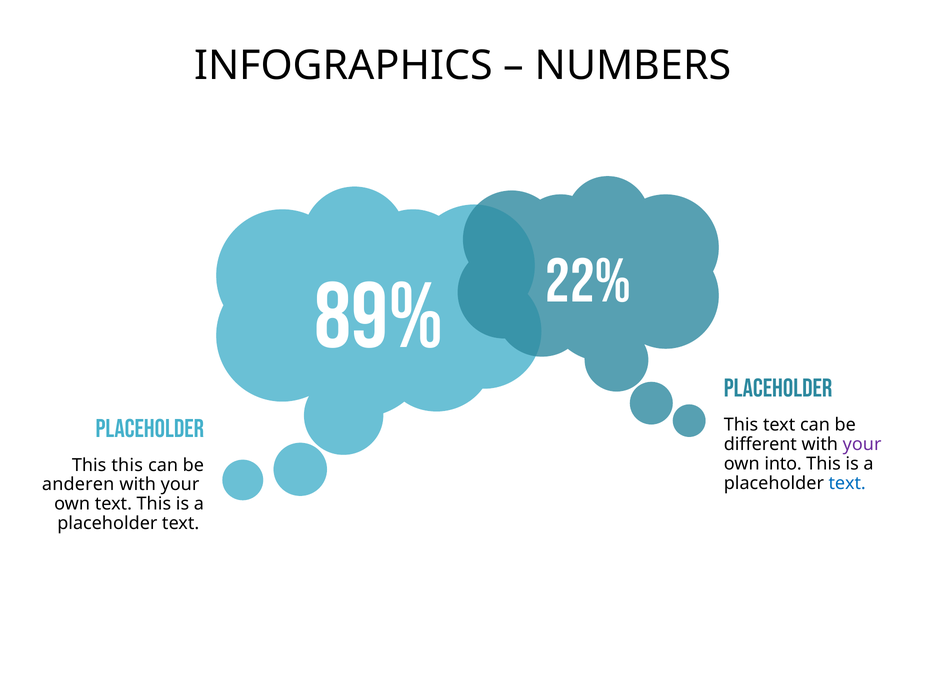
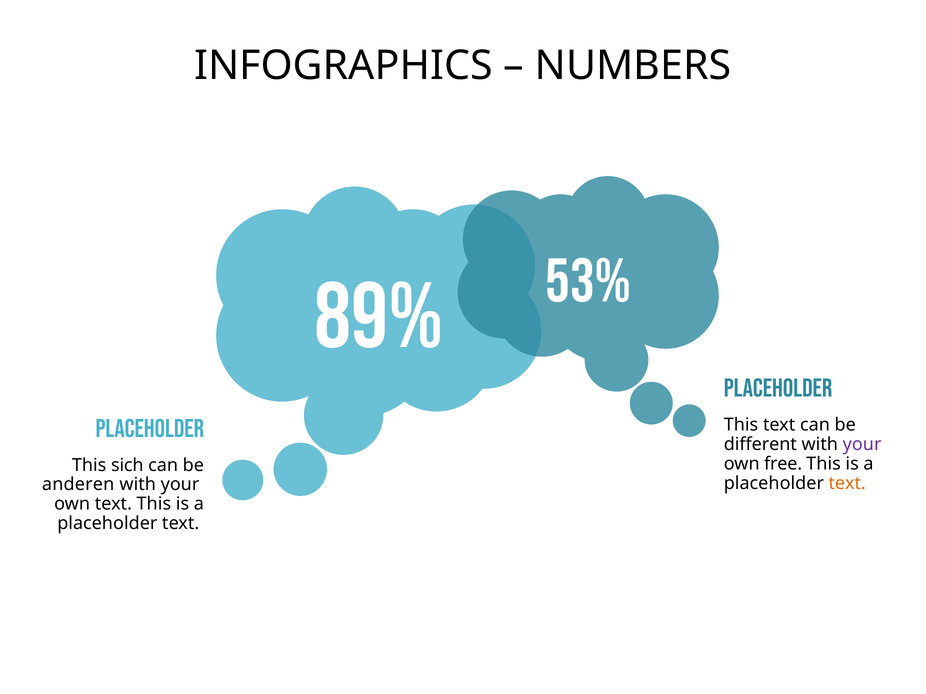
22%: 22% -> 53% (588, 281)
into: into -> free (783, 464)
This this: this -> sich (127, 465)
text colour: blue -> orange (847, 484)
